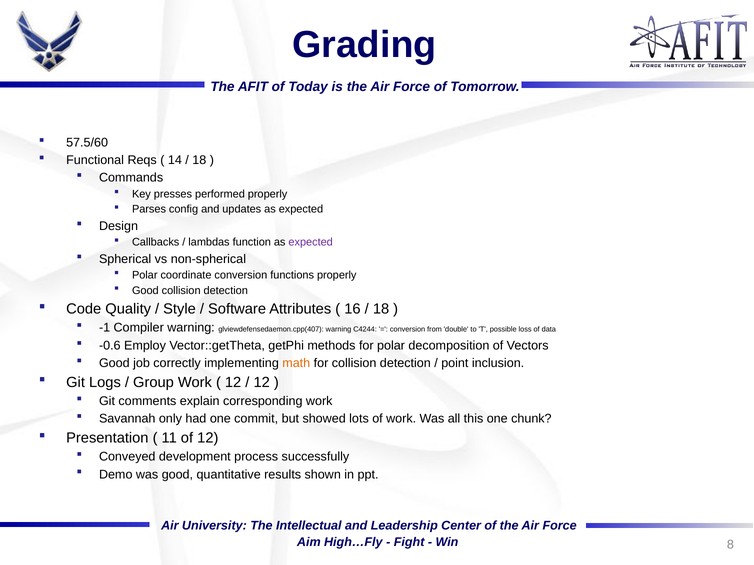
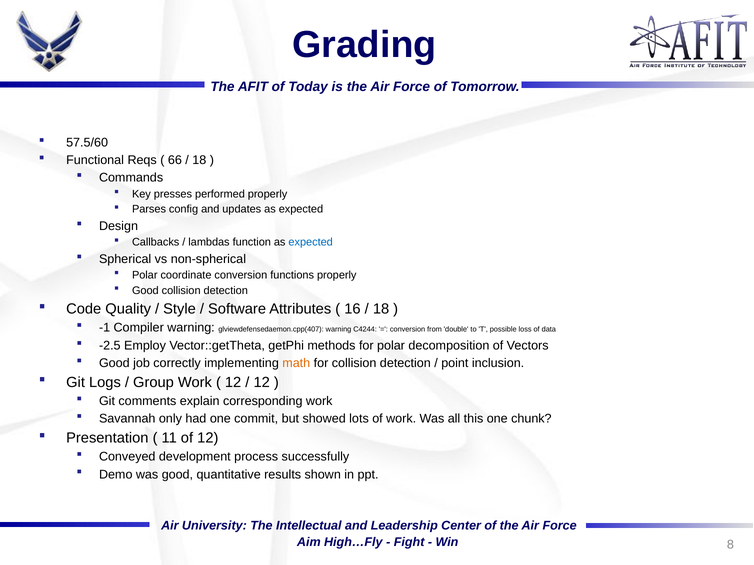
14: 14 -> 66 (175, 160)
expected colour: purple -> blue (311, 242)
-0.6: -0.6 -> -2.5 (110, 346)
